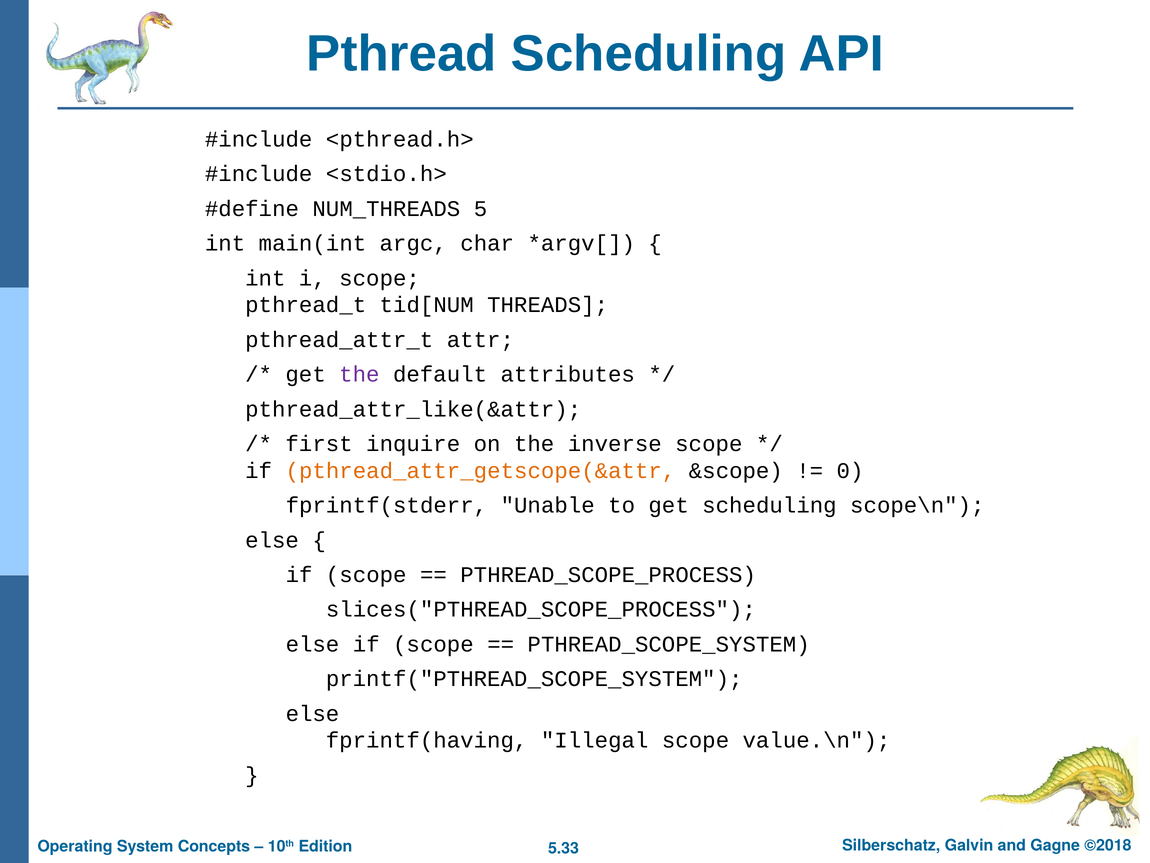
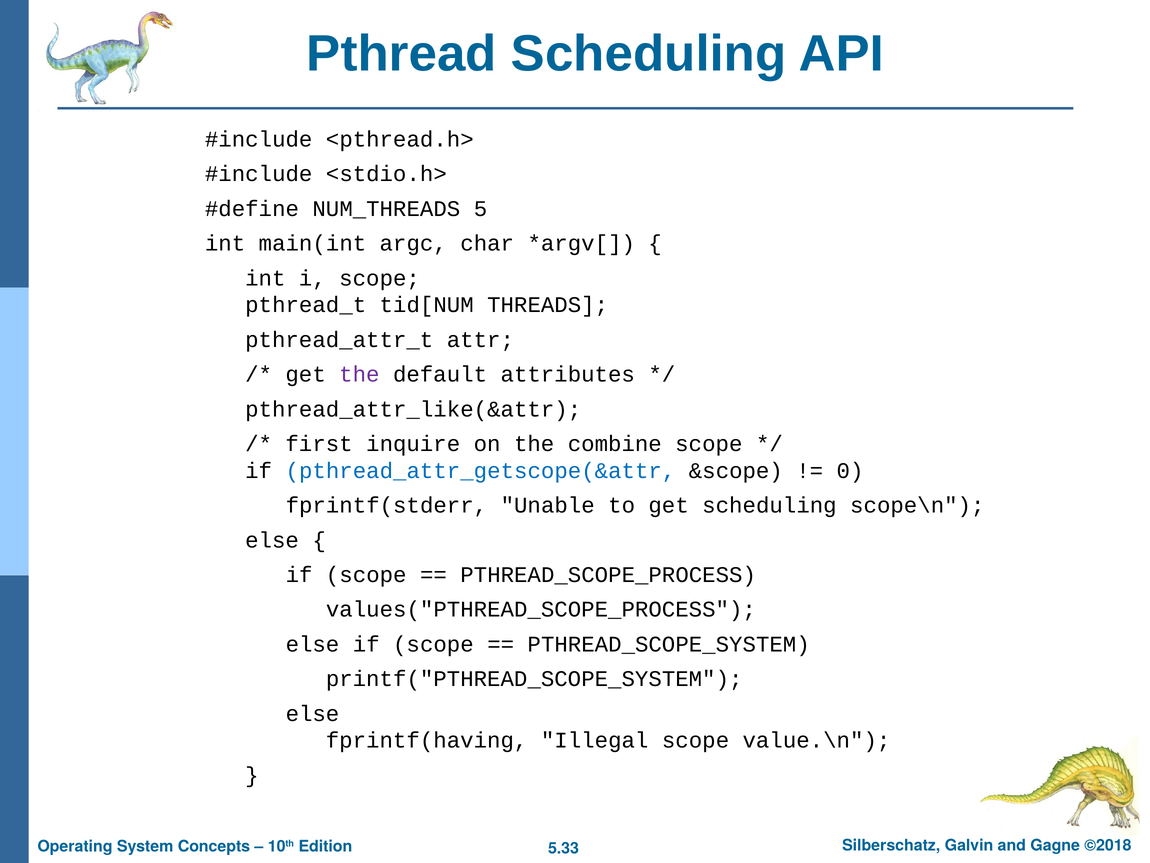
inverse: inverse -> combine (615, 444)
pthread_attr_getscope(&attr colour: orange -> blue (480, 470)
slices("PTHREAD_SCOPE_PROCESS: slices("PTHREAD_SCOPE_PROCESS -> values("PTHREAD_SCOPE_PROCESS (541, 609)
